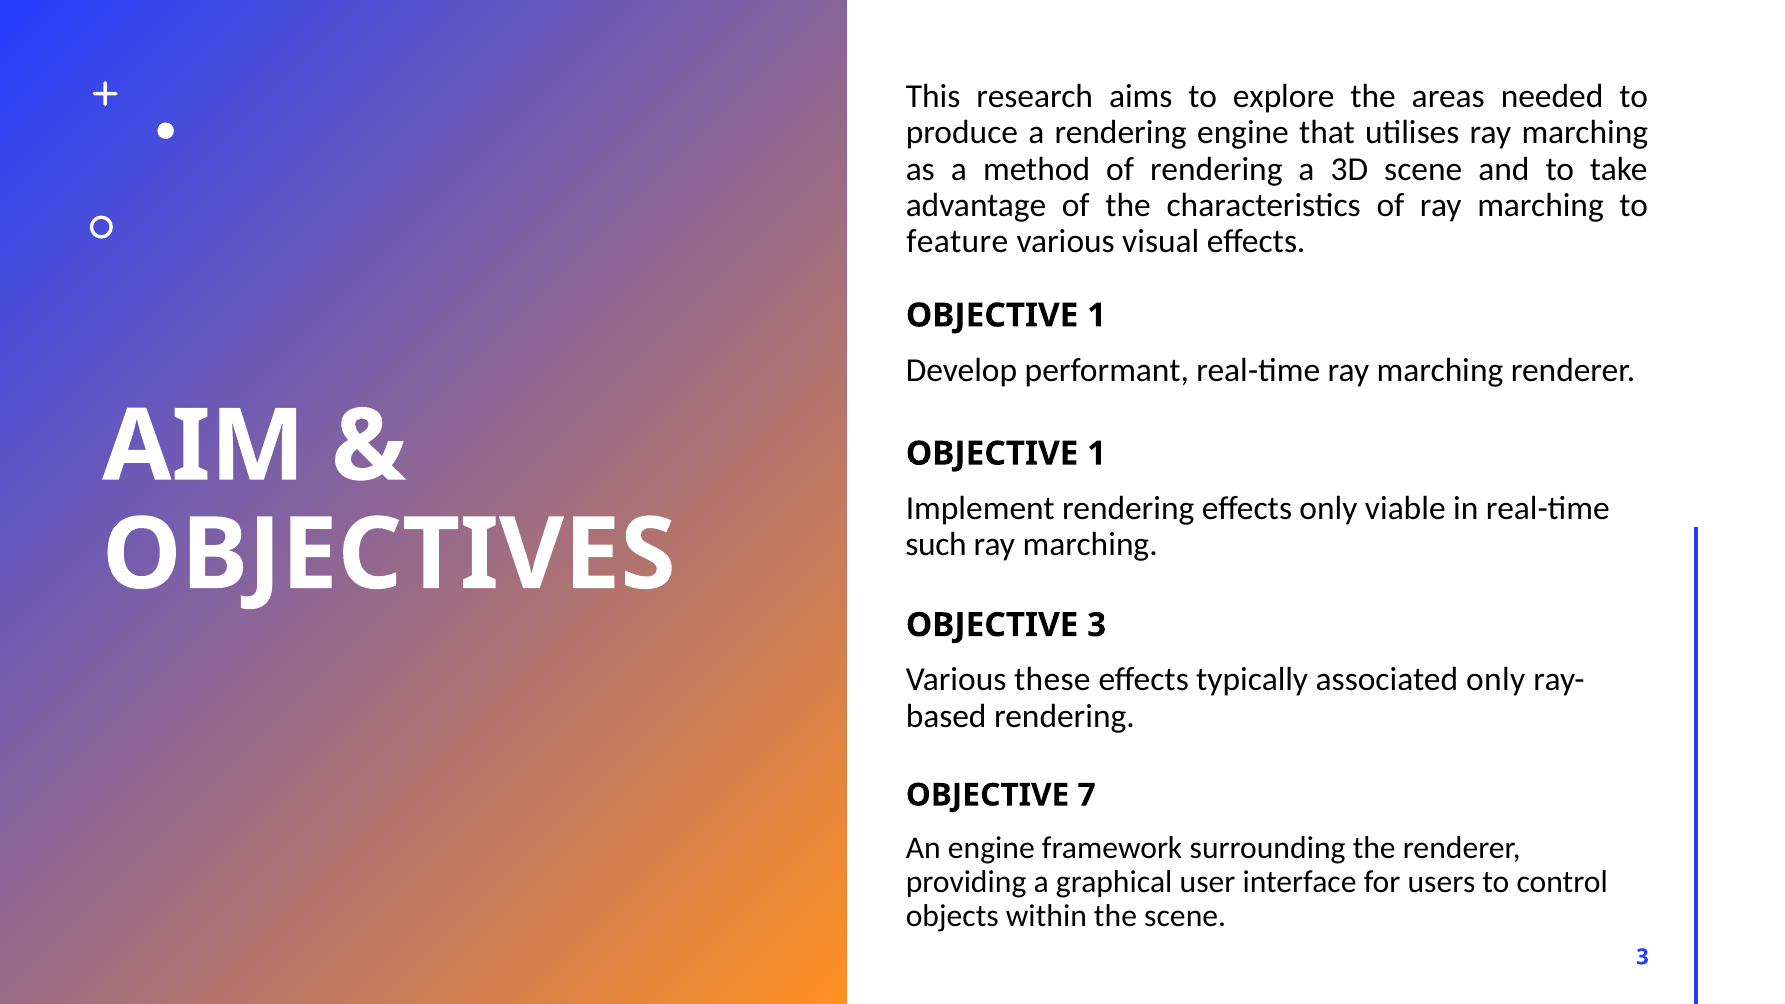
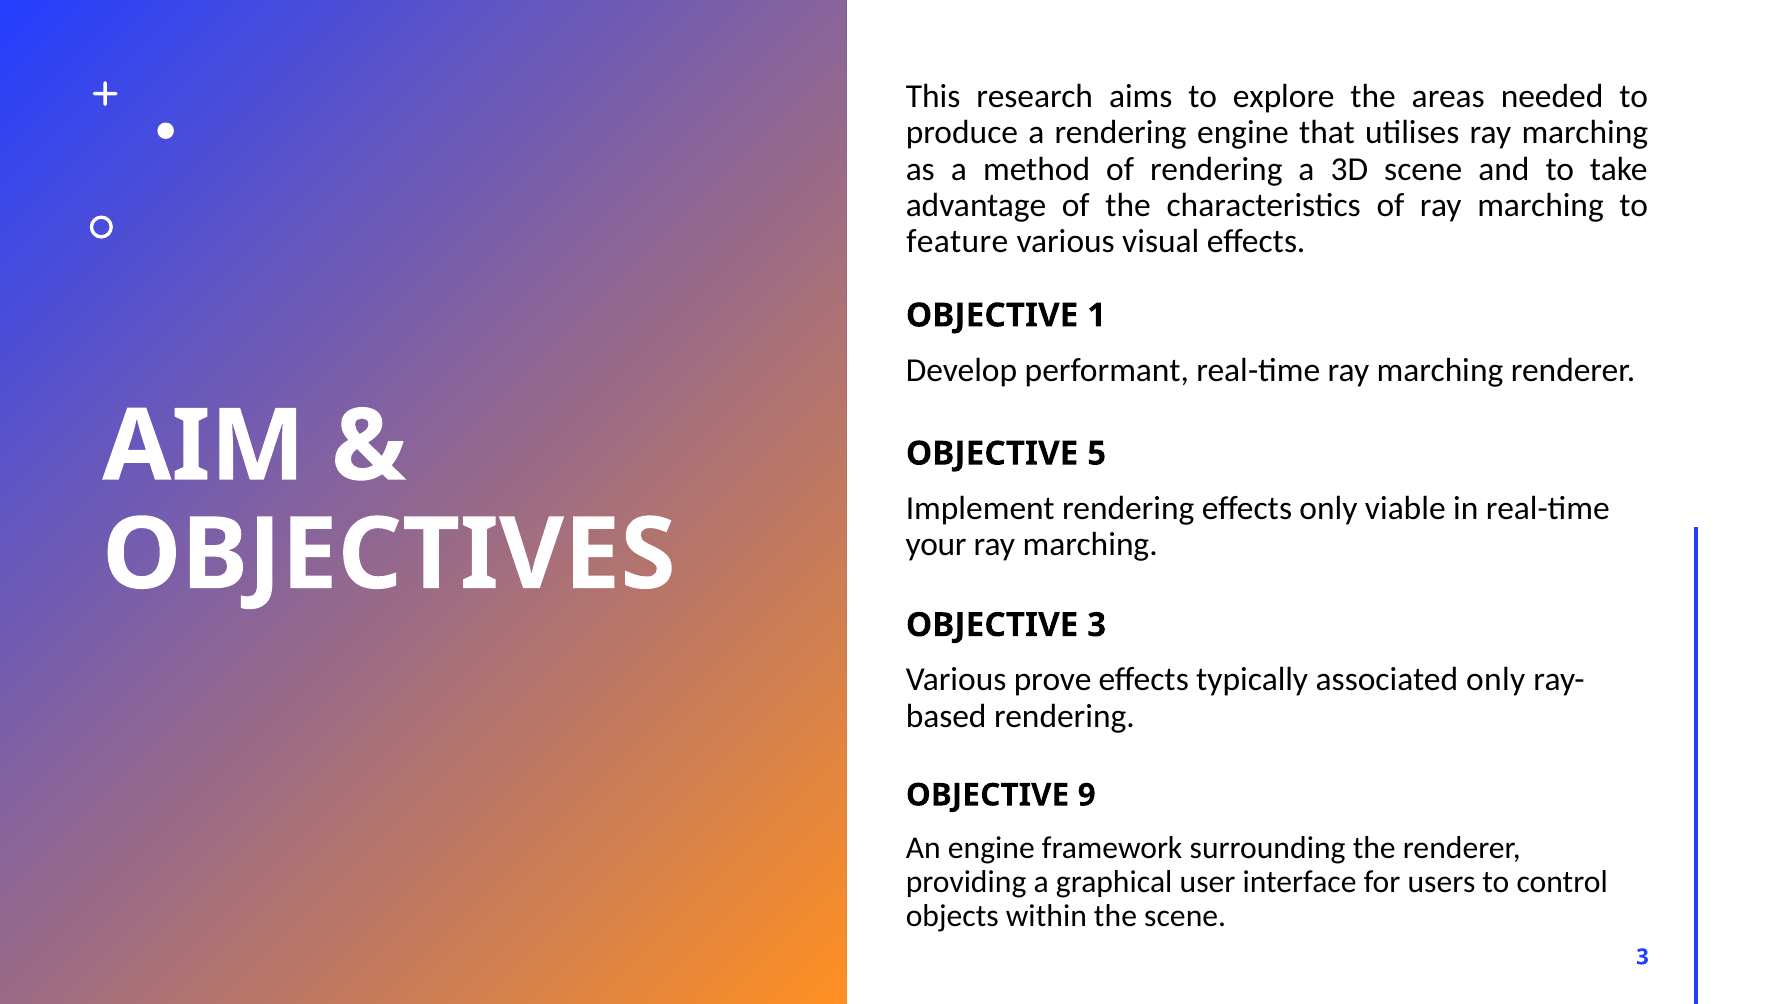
1: 1 -> 5 (1097, 454)
such: such -> your (936, 545)
these: these -> prove (1053, 680)
7: 7 -> 9 (1087, 795)
